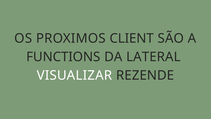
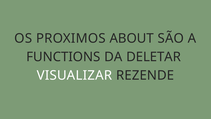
CLIENT: CLIENT -> ABOUT (132, 38)
LATERAL: LATERAL -> DELETAR (154, 57)
